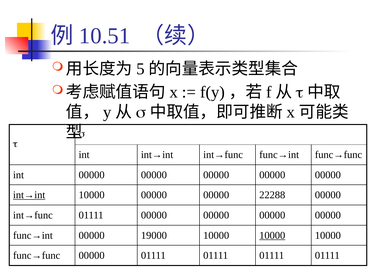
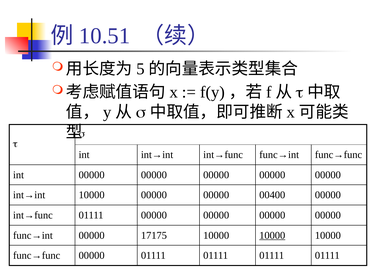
int→int underline: present -> none (29, 195)
22288: 22288 -> 00400 (272, 195)
19000: 19000 -> 17175 (154, 235)
